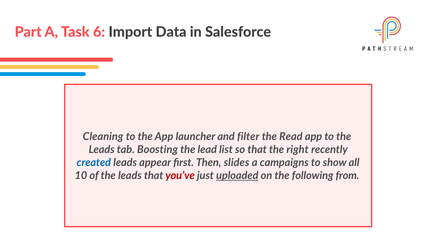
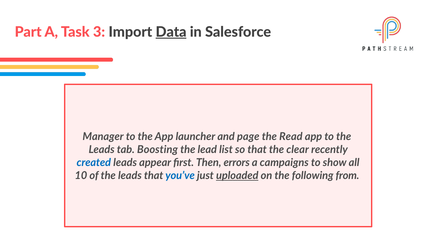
6: 6 -> 3 (99, 32)
Data underline: none -> present (171, 32)
Cleaning: Cleaning -> Manager (103, 136)
filter: filter -> page (248, 136)
right: right -> clear (298, 149)
slides: slides -> errors (237, 162)
you’ve colour: red -> blue (180, 175)
